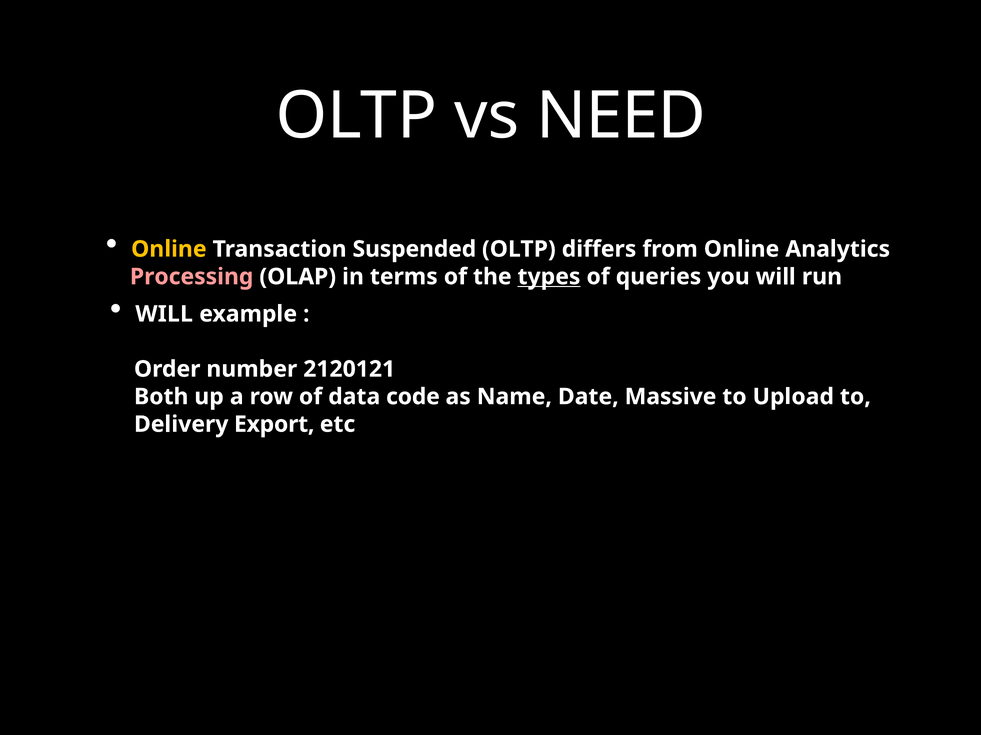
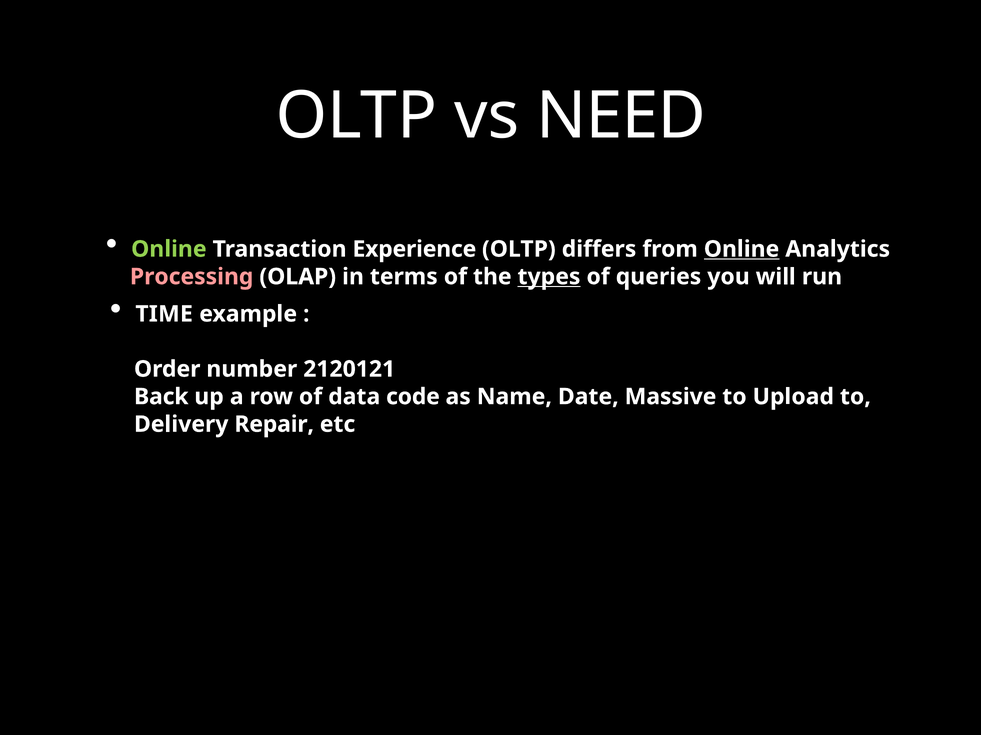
Online colour: yellow -> light green (169, 249)
Suspended: Suspended -> Experience (414, 249)
Online underline: none -> present (742, 249)
WILL: WILL -> TIME (164, 314)
Both: Both -> Back (161, 397)
Export: Export -> Repair (274, 425)
